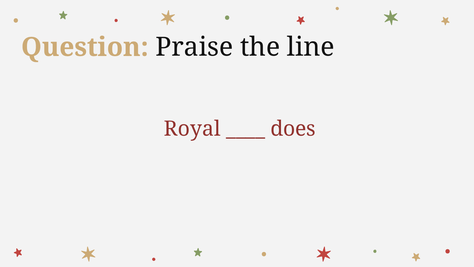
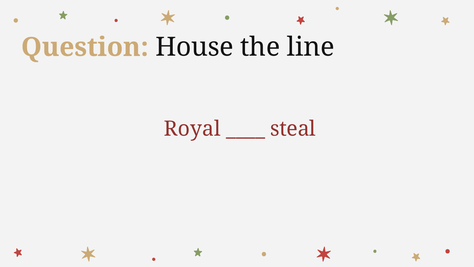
Praise: Praise -> House (194, 47)
does: does -> steal (293, 129)
